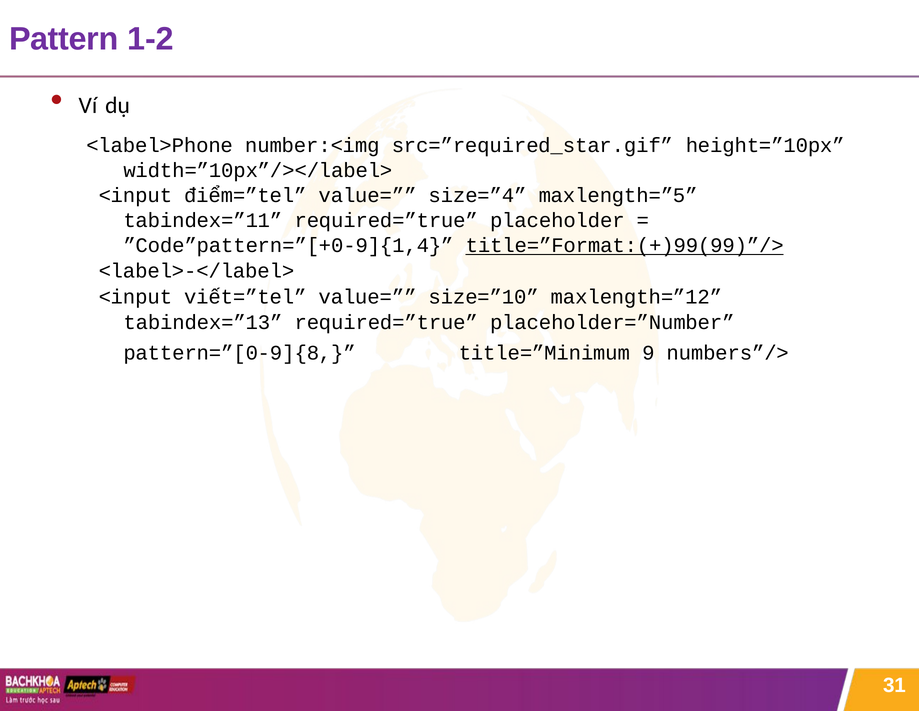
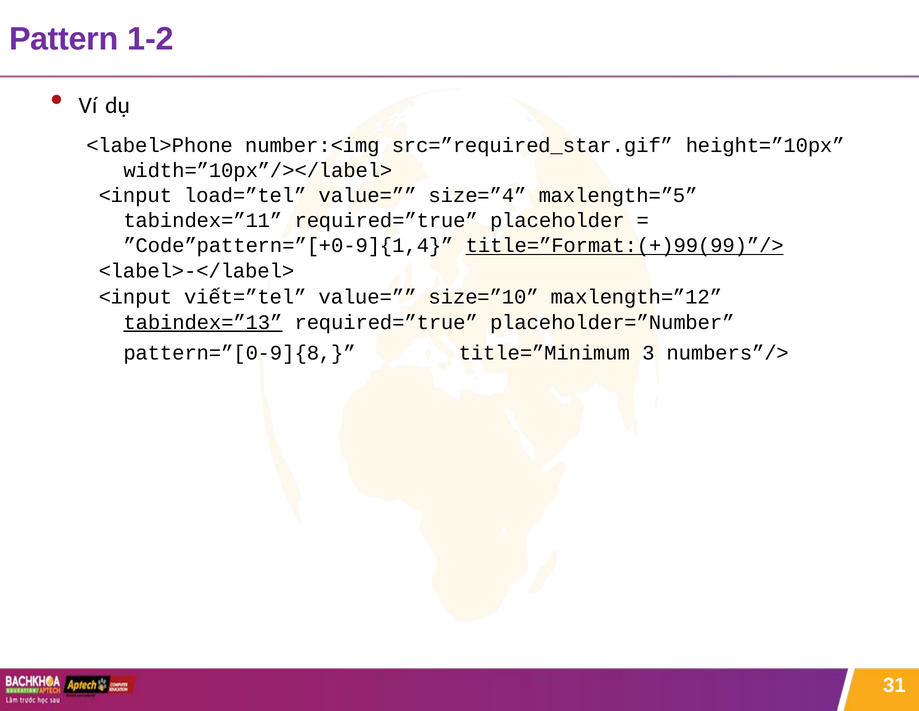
điểm=”tel: điểm=”tel -> load=”tel (245, 195)
tabindex=”13 underline: none -> present (203, 322)
9: 9 -> 3 (648, 353)
